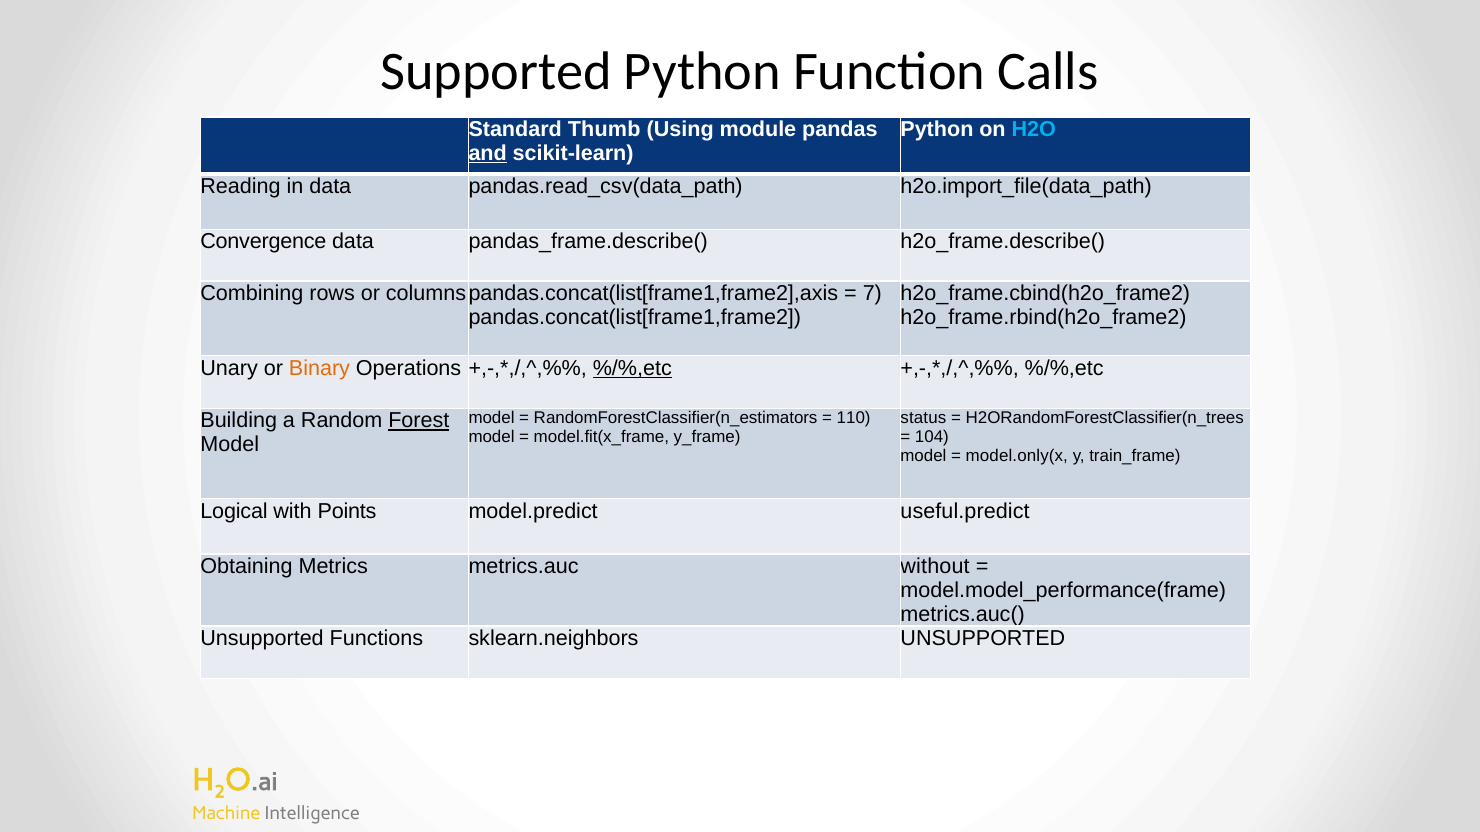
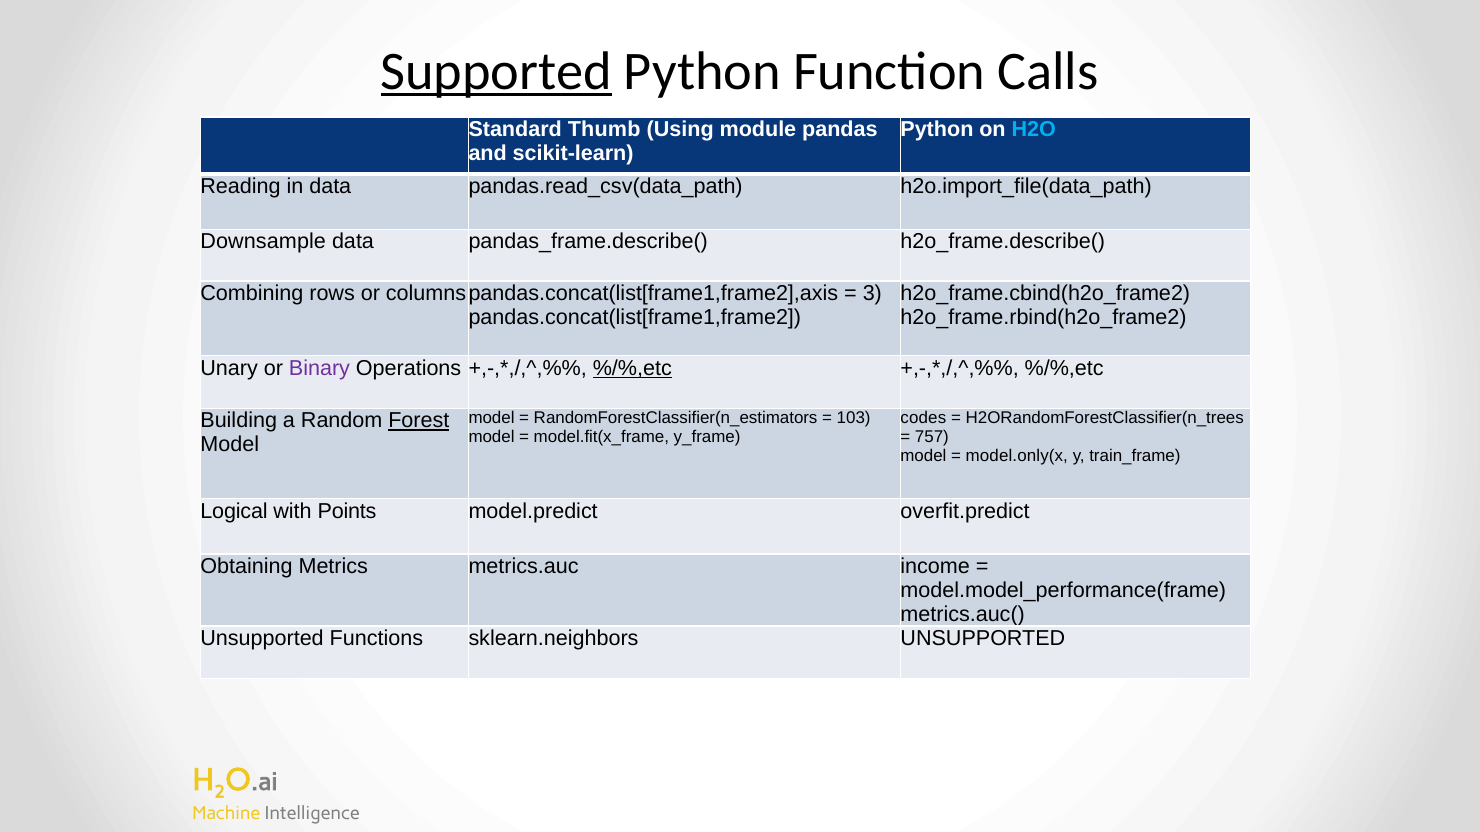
Supported underline: none -> present (496, 71)
and underline: present -> none (488, 154)
Convergence: Convergence -> Downsample (263, 242)
7: 7 -> 3 (872, 294)
Binary colour: orange -> purple (320, 368)
110: 110 -> 103 (854, 418)
status: status -> codes (923, 418)
104: 104 -> 757 (932, 437)
useful.predict: useful.predict -> overfit.predict (965, 511)
without: without -> income (935, 567)
